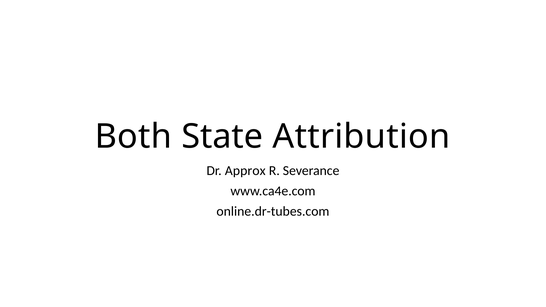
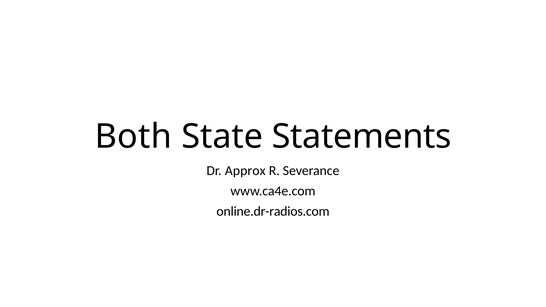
Attribution: Attribution -> Statements (362, 136)
online.dr-tubes.com: online.dr-tubes.com -> online.dr-radios.com (273, 212)
